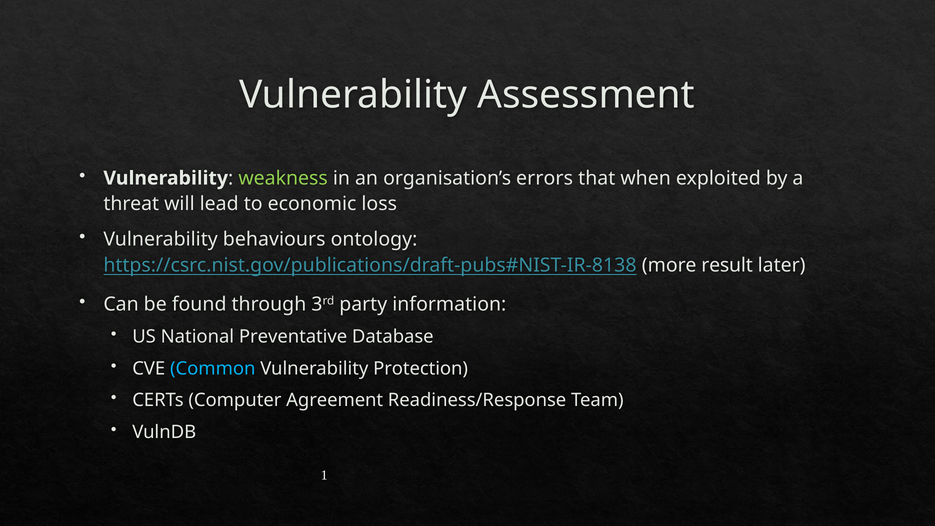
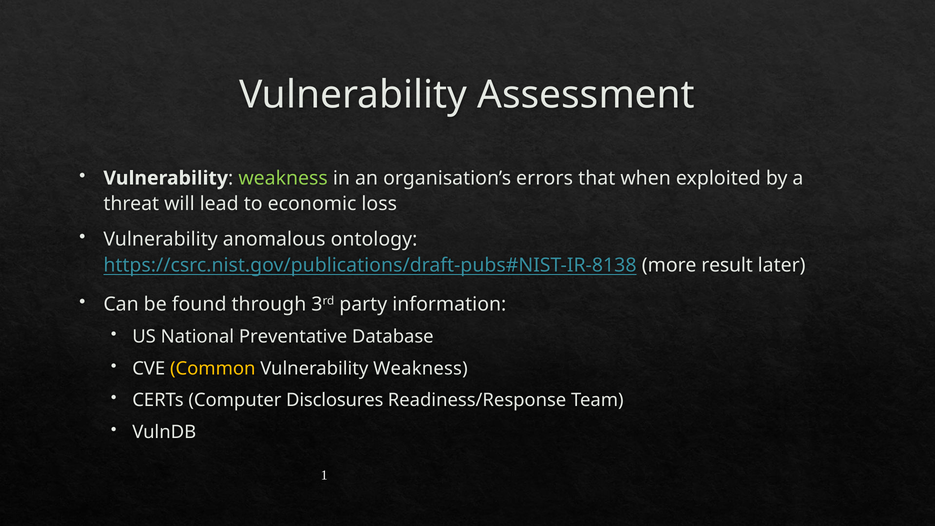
behaviours: behaviours -> anomalous (274, 239)
Common colour: light blue -> yellow (213, 368)
Vulnerability Protection: Protection -> Weakness (420, 368)
Agreement: Agreement -> Disclosures (335, 400)
